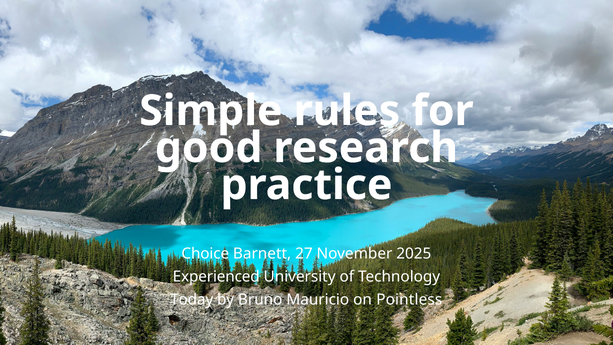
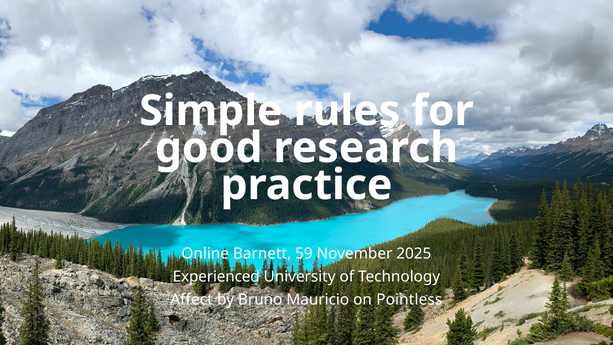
Choice: Choice -> Online (205, 253)
27: 27 -> 59 (304, 253)
Today: Today -> Affect (192, 299)
